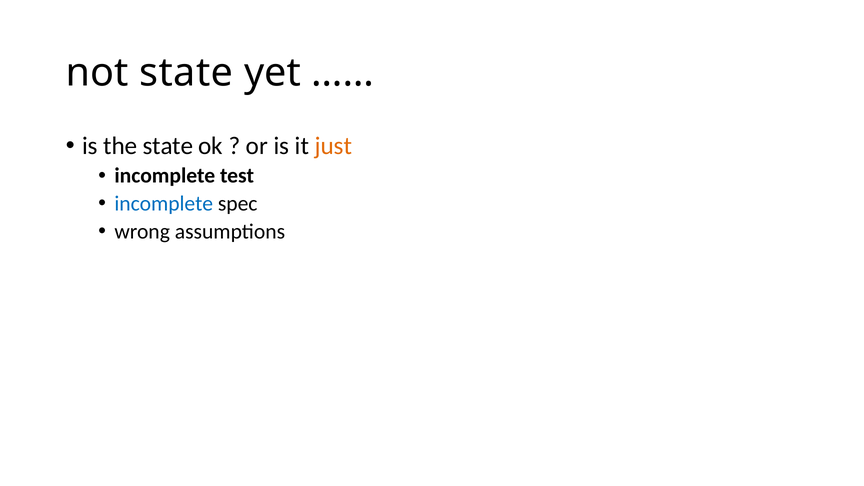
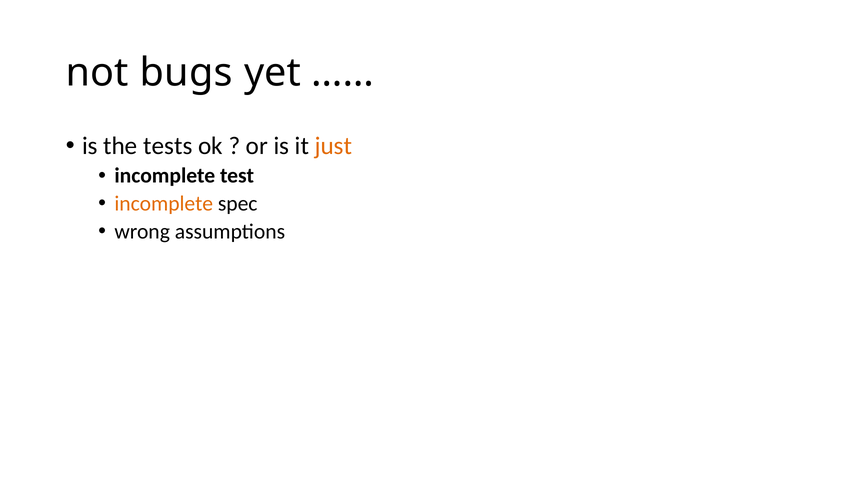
not state: state -> bugs (186, 73)
the state: state -> tests (168, 146)
incomplete colour: blue -> orange (164, 204)
